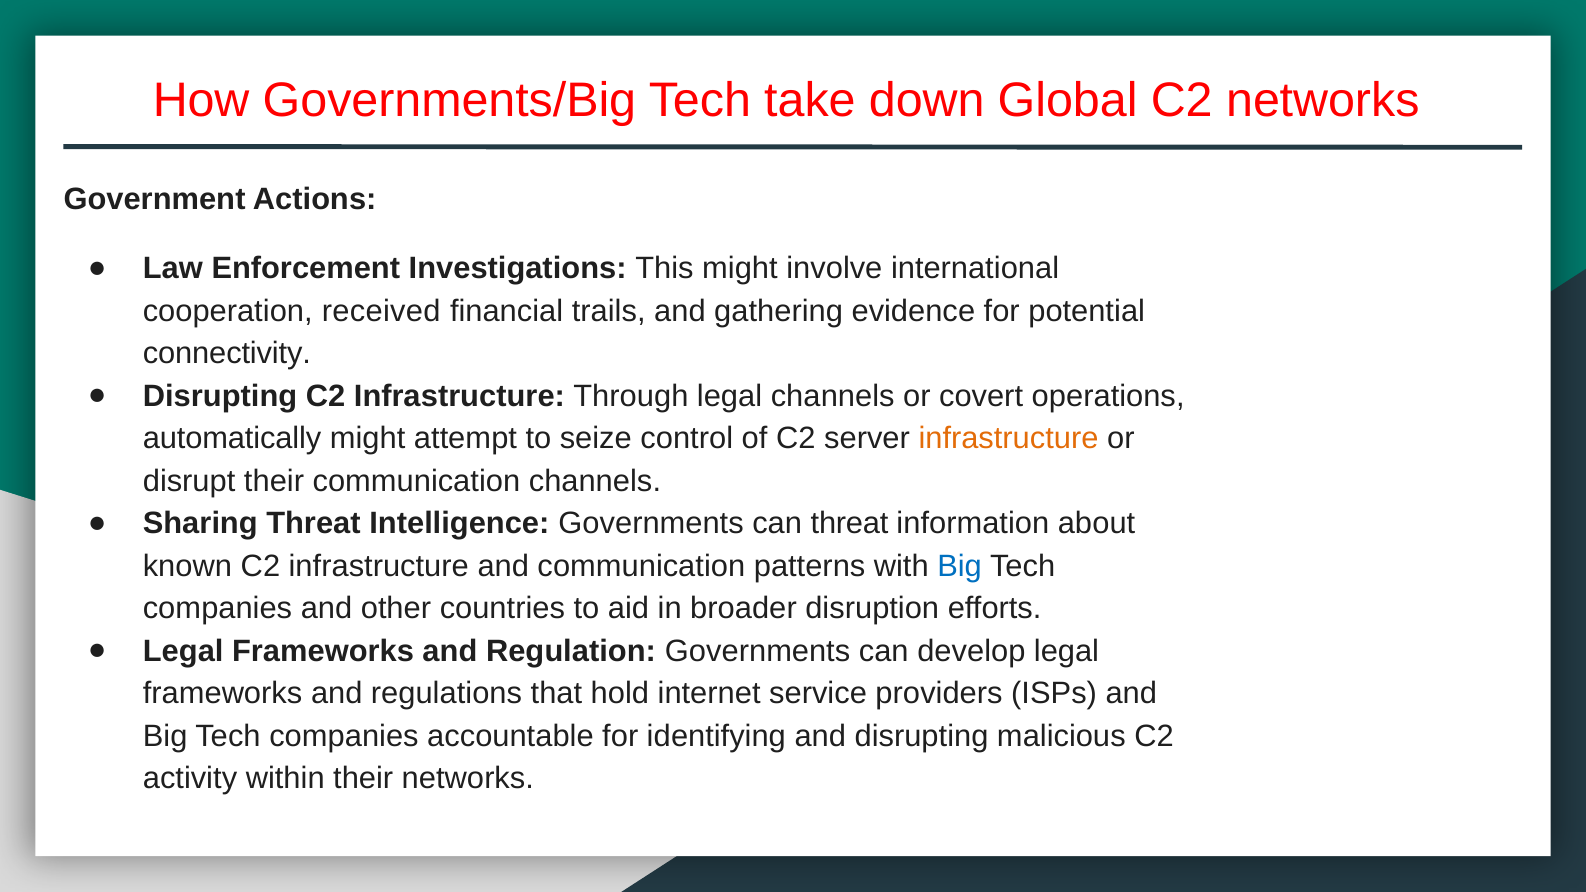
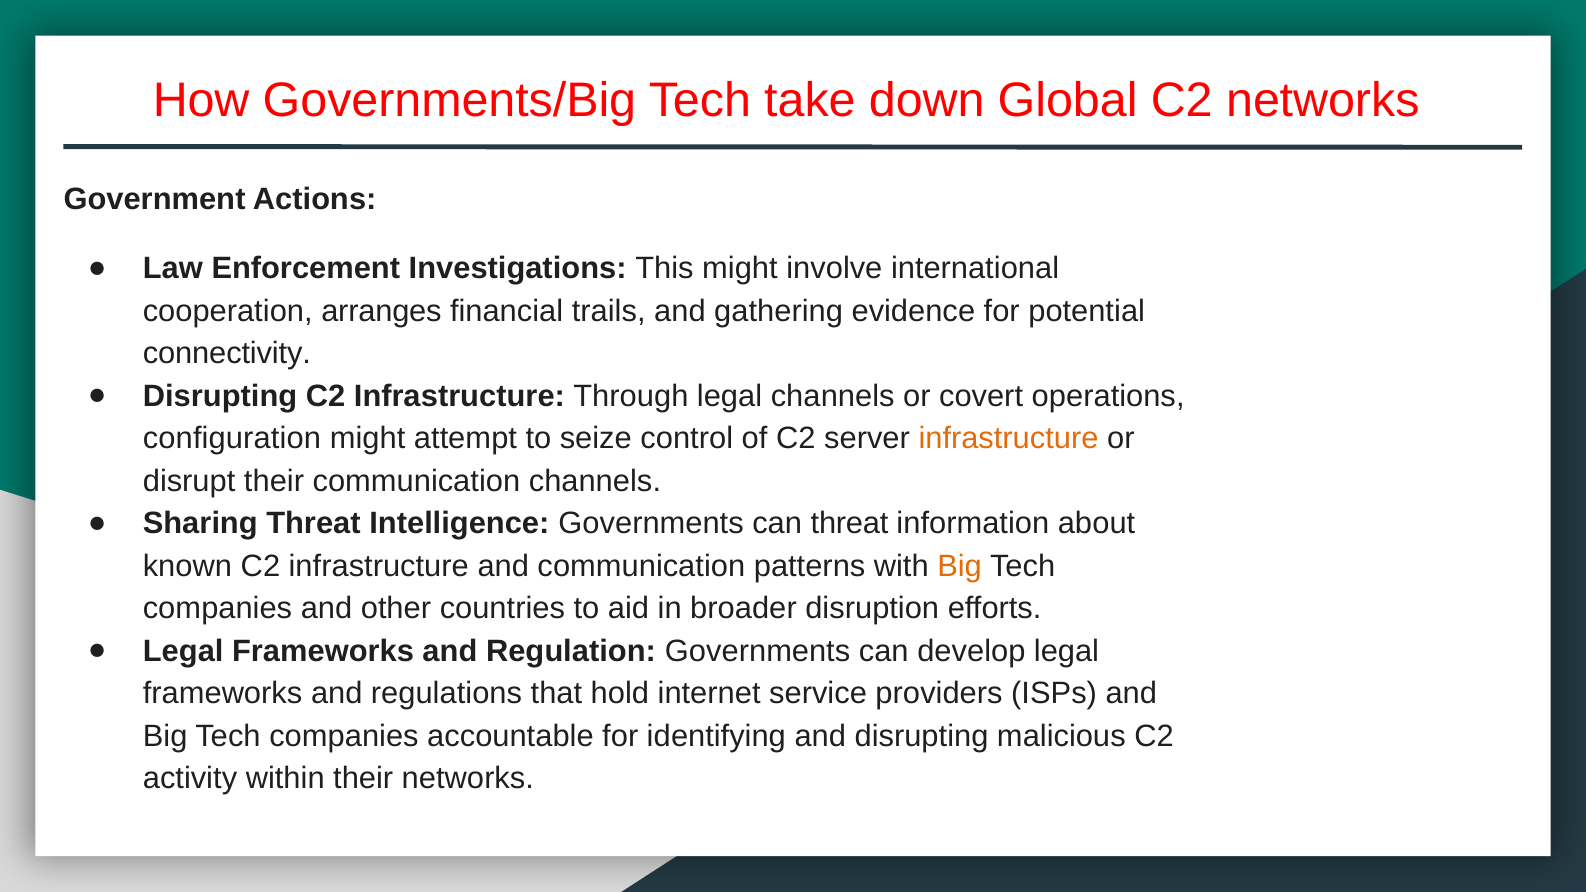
received: received -> arranges (381, 311)
automatically: automatically -> configuration (232, 439)
Big colour: blue -> orange (960, 566)
